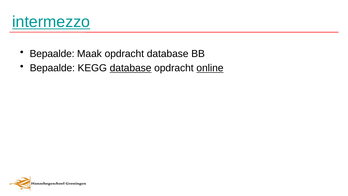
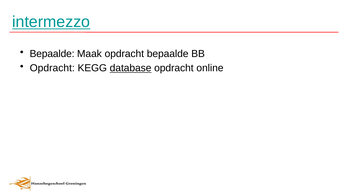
opdracht database: database -> bepaalde (168, 54)
Bepaalde: Bepaalde -> Opdracht (52, 68)
online underline: present -> none (210, 68)
